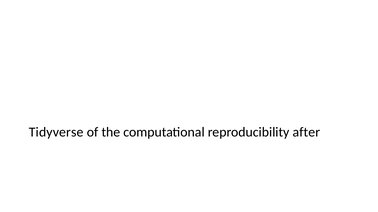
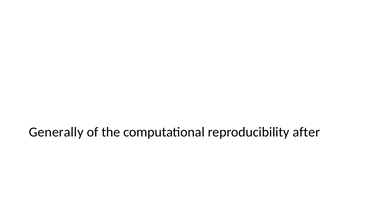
Tidyverse: Tidyverse -> Generally (56, 132)
